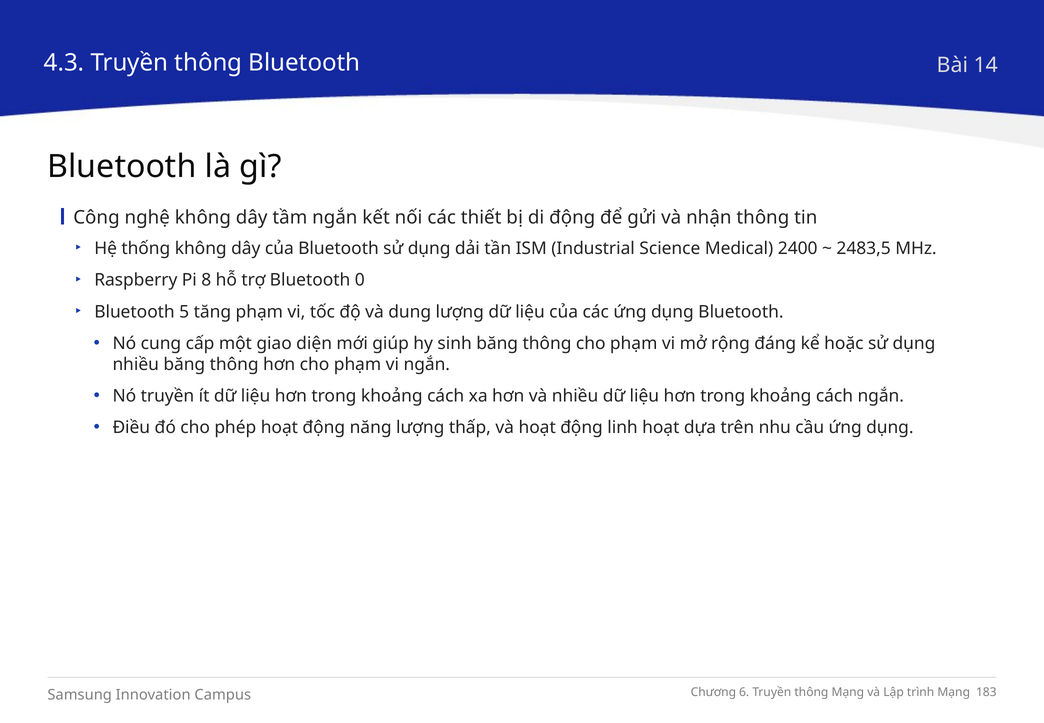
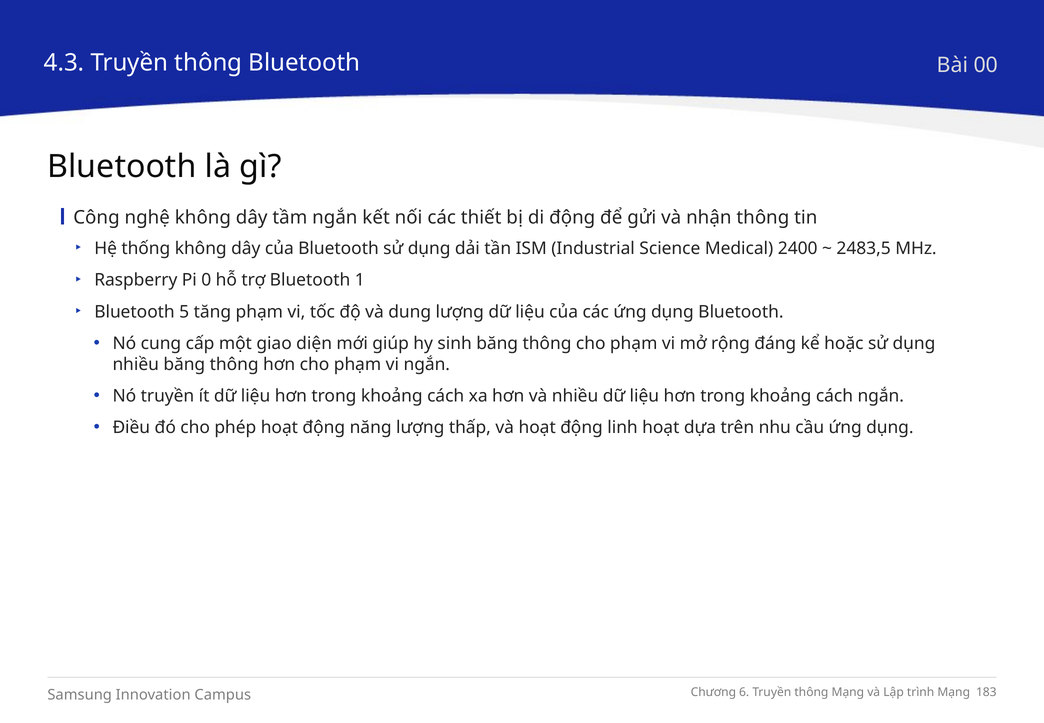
14: 14 -> 00 (986, 65)
8: 8 -> 0 (206, 280)
0: 0 -> 1 (360, 280)
